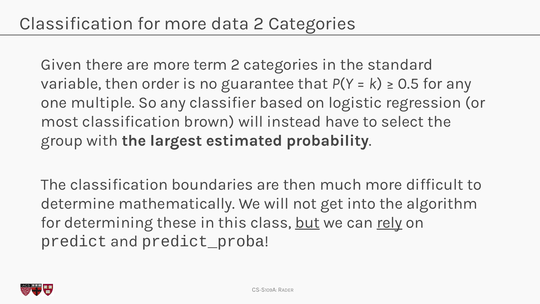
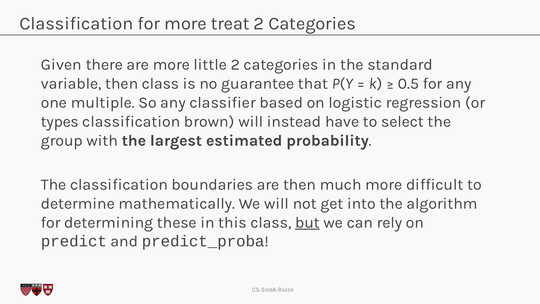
data: data -> treat (230, 24)
term: term -> little (210, 65)
then order: order -> class (161, 84)
most: most -> types (60, 121)
rely underline: present -> none (389, 222)
